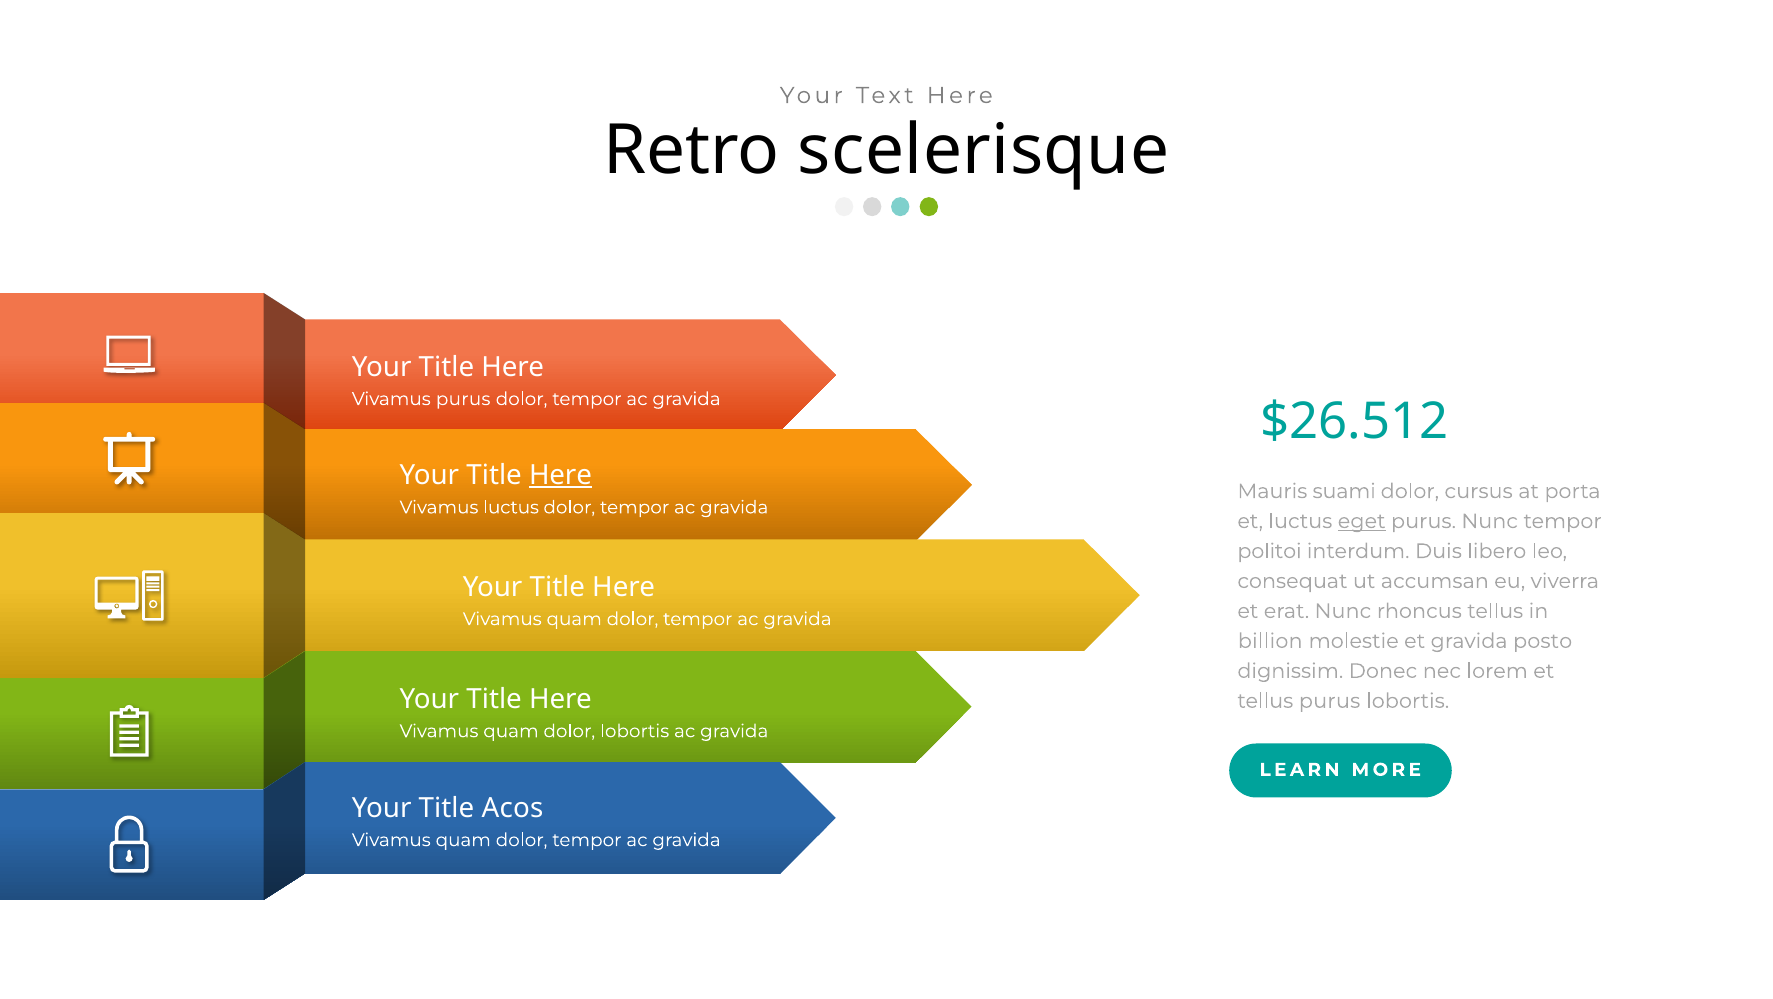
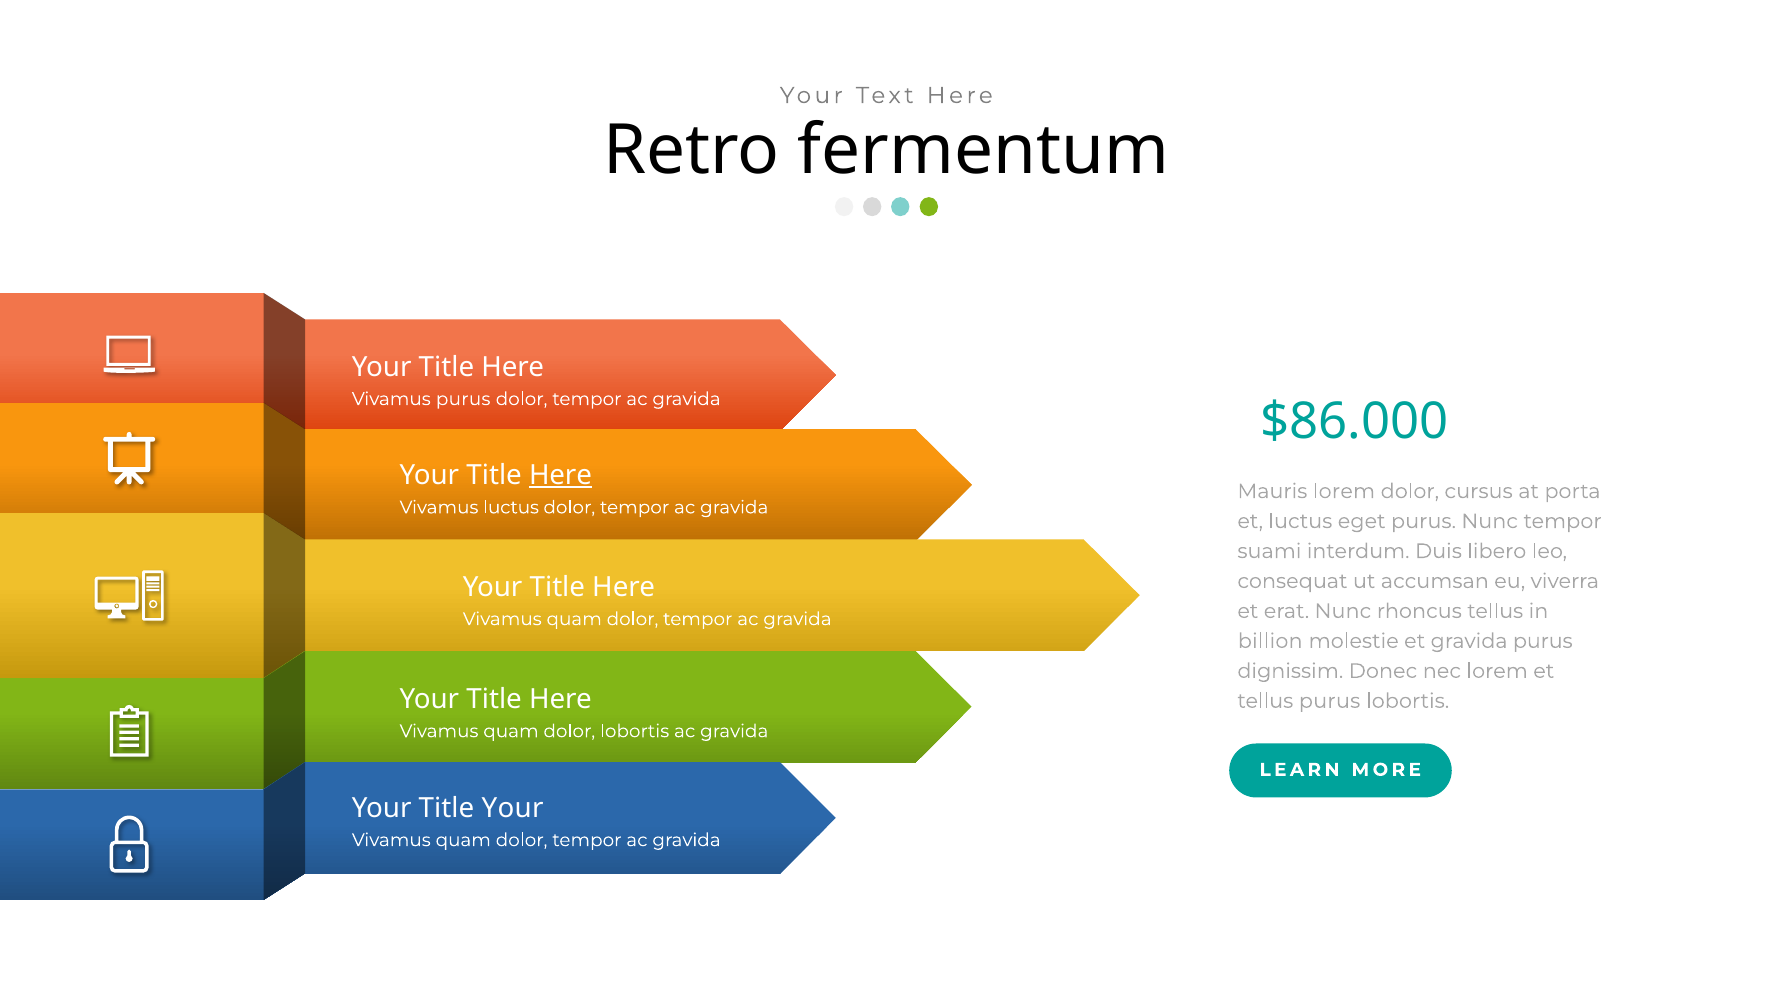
scelerisque: scelerisque -> fermentum (984, 150)
$26.512: $26.512 -> $86.000 (1355, 421)
Mauris suami: suami -> lorem (1344, 491)
eget underline: present -> none (1362, 521)
politoi: politoi -> suami (1269, 551)
gravida posto: posto -> purus (1543, 641)
Title Acos: Acos -> Your (513, 808)
